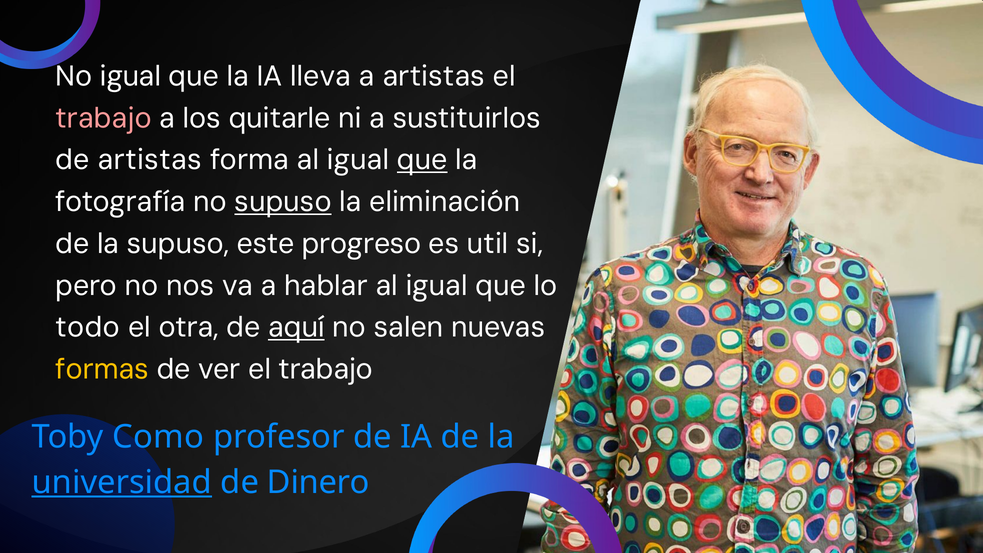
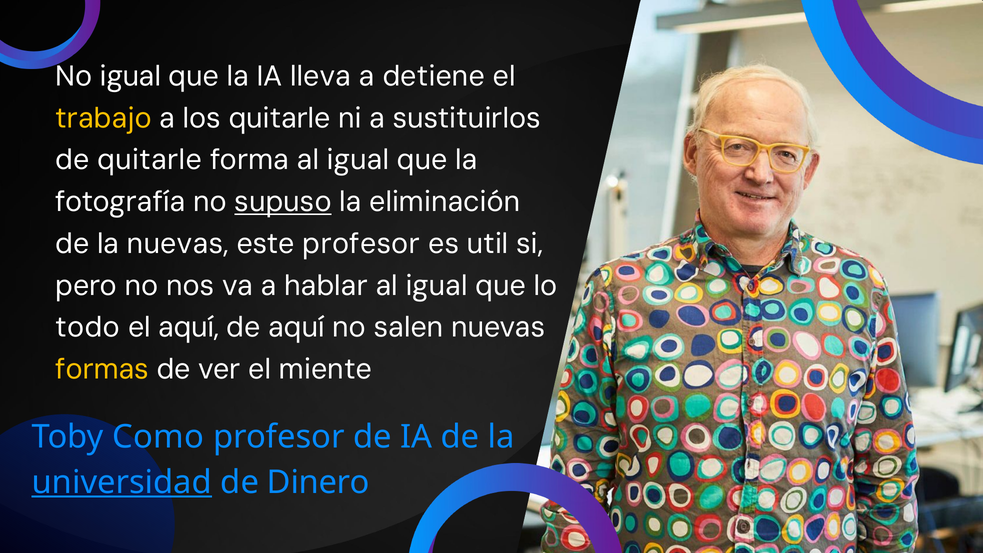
a artistas: artistas -> detiene (434, 76)
trabajo colour: pink -> yellow (103, 118)
de artistas: artistas -> quitarle (150, 160)
que underline: present -> none (422, 160)
la supuso: supuso -> nuevas (178, 244)
este progreso: progreso -> profesor (361, 244)
el otra: otra -> aquí (189, 327)
aquí underline: present -> none (296, 327)
ver el trabajo: trabajo -> miente (325, 369)
